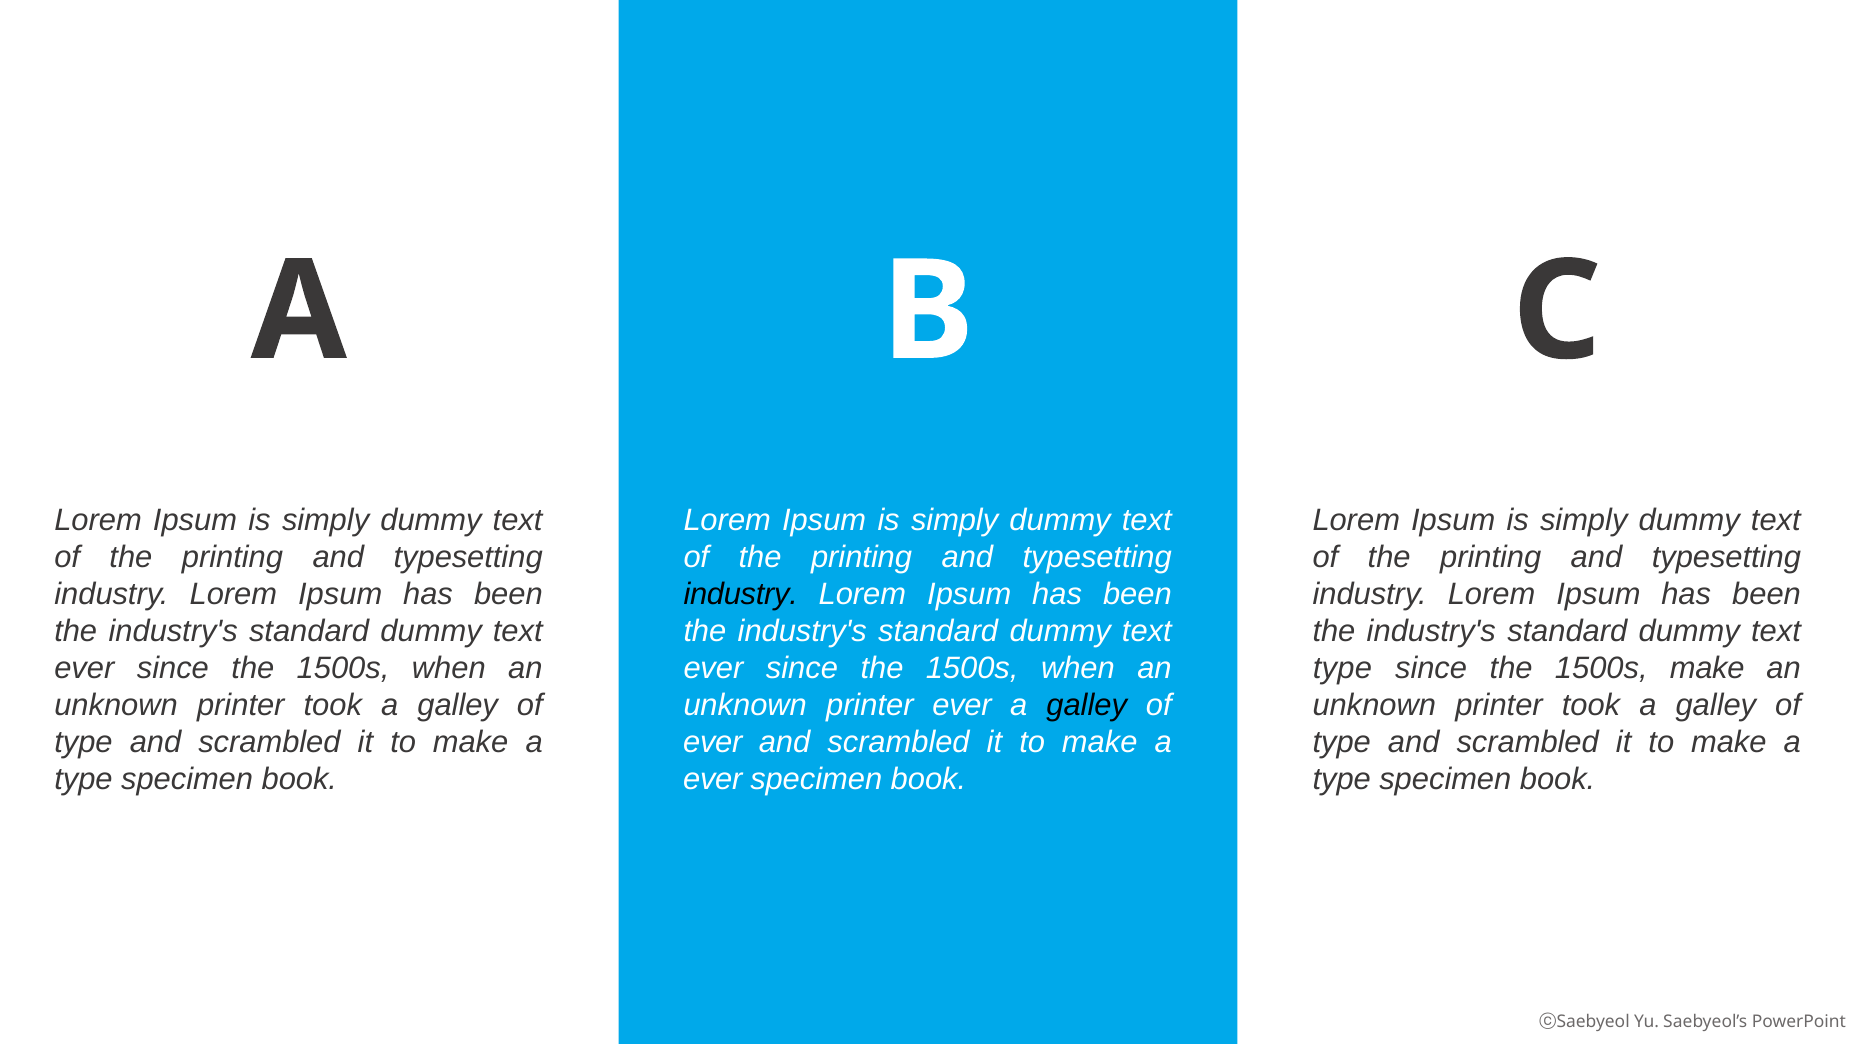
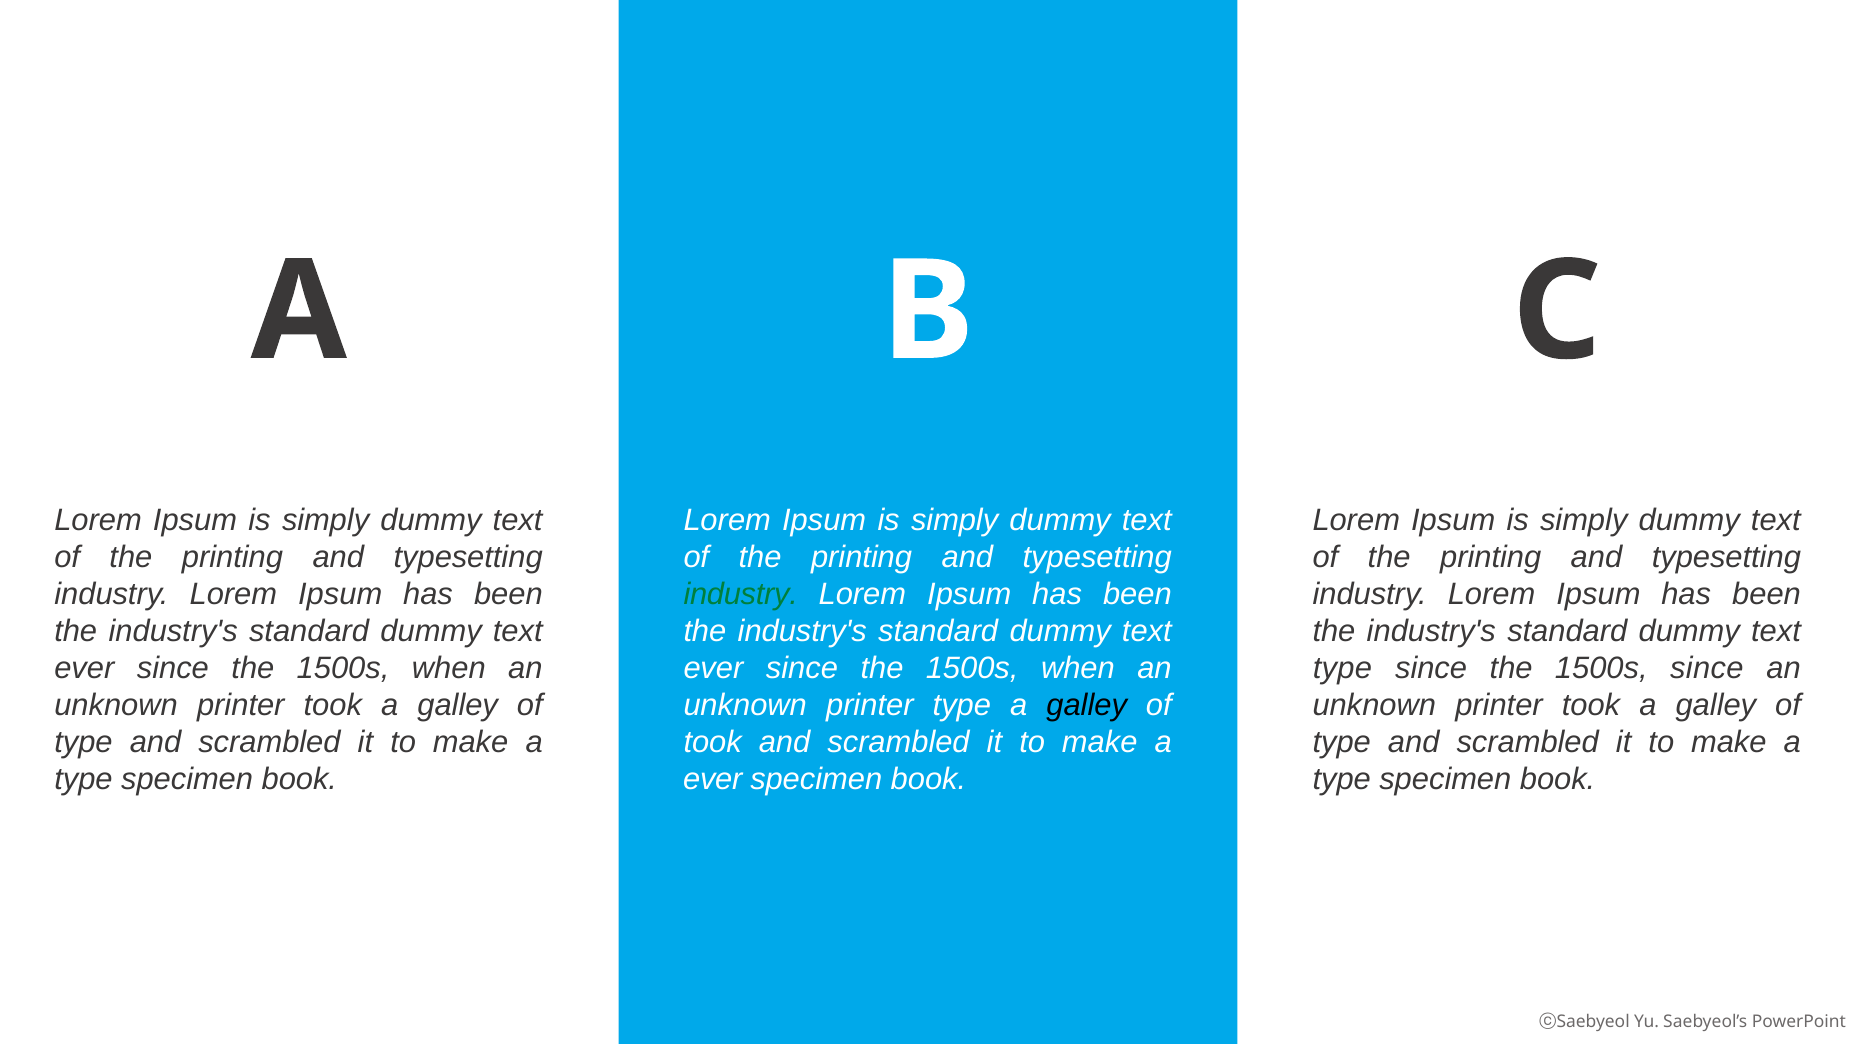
industry colour: black -> green (741, 594)
1500s make: make -> since (1707, 668)
printer ever: ever -> type (962, 705)
ever: ever -> took (713, 743)
